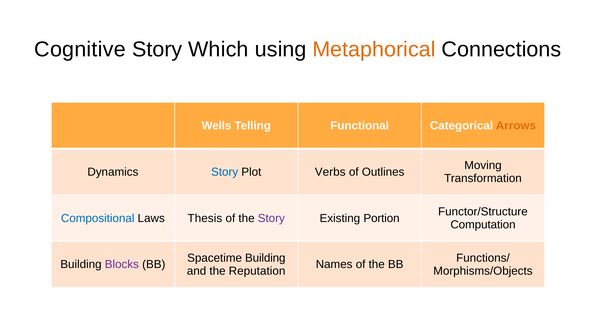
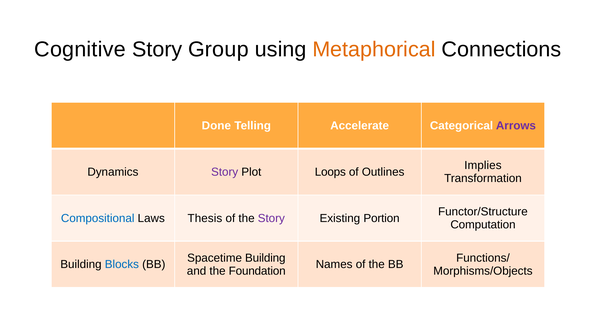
Which: Which -> Group (218, 49)
Wells: Wells -> Done (216, 126)
Functional: Functional -> Accelerate (360, 126)
Arrows colour: orange -> purple (516, 126)
Moving: Moving -> Implies (483, 166)
Story colour: blue -> purple (225, 172)
Verbs: Verbs -> Loops (330, 172)
Blocks colour: purple -> blue (122, 265)
Reputation: Reputation -> Foundation (257, 271)
